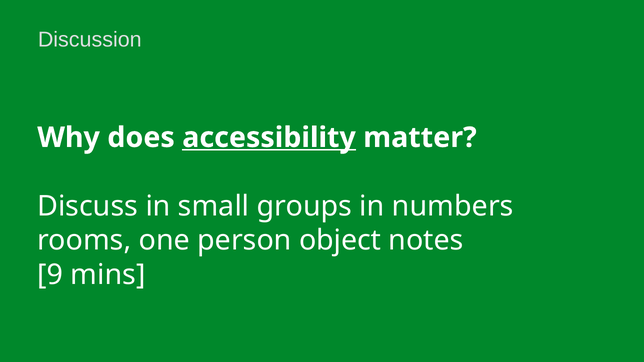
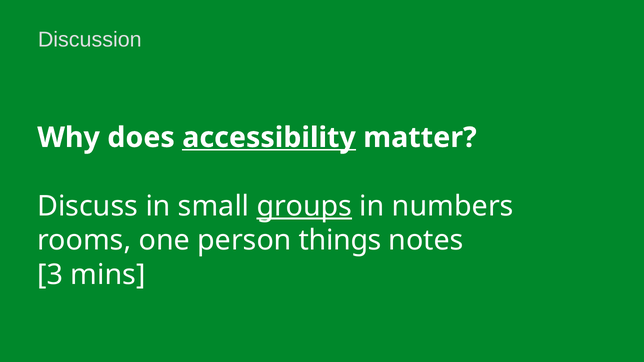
groups underline: none -> present (304, 206)
object: object -> things (340, 241)
9: 9 -> 3 (50, 275)
